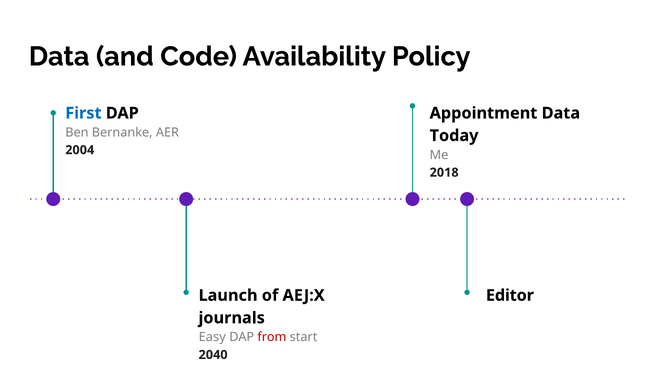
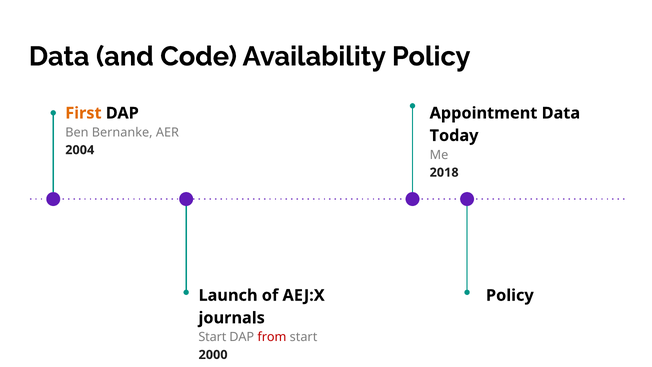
First colour: blue -> orange (83, 113)
Editor: Editor -> Policy (510, 295)
Easy: Easy -> Start (212, 337)
2040: 2040 -> 2000 (213, 355)
